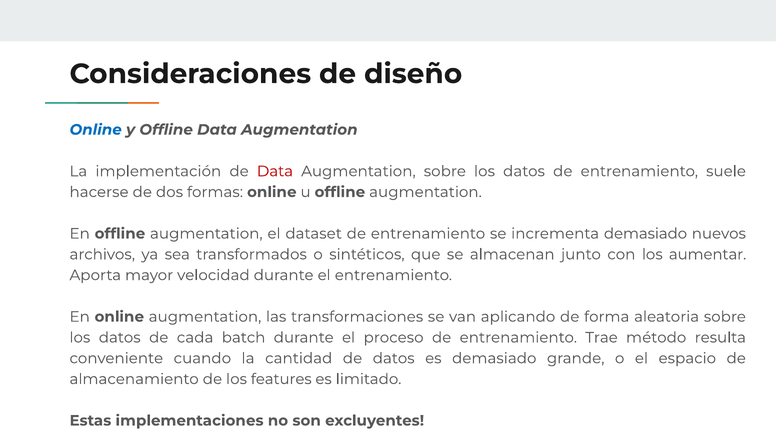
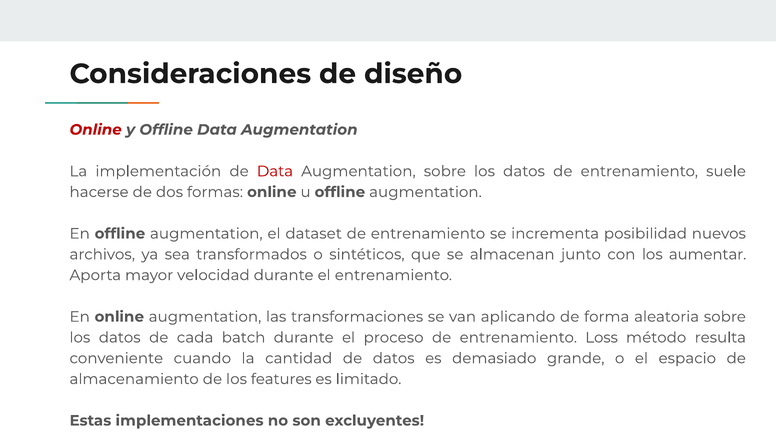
Online colour: blue -> red (96, 130)
incrementa demasiado: demasiado -> posibilidad (645, 234)
Trae: Trae -> Loss (602, 338)
